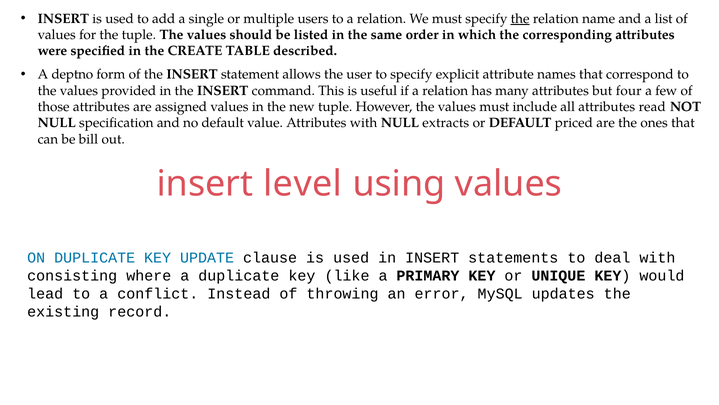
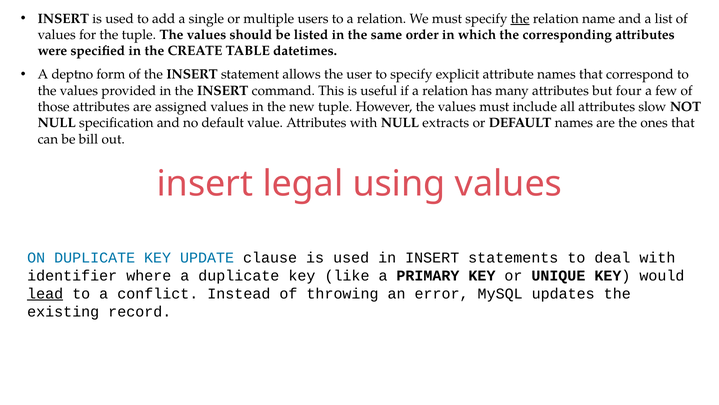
described: described -> datetimes (305, 51)
read: read -> slow (652, 107)
DEFAULT priced: priced -> names (574, 123)
level: level -> legal (303, 183)
consisting: consisting -> identifier (72, 275)
lead underline: none -> present (45, 293)
